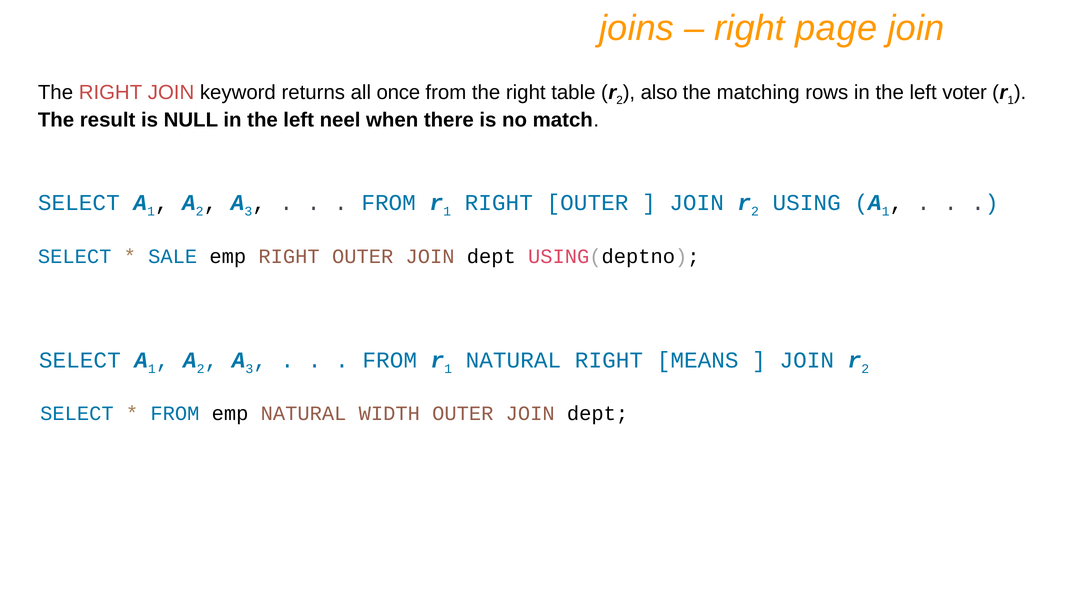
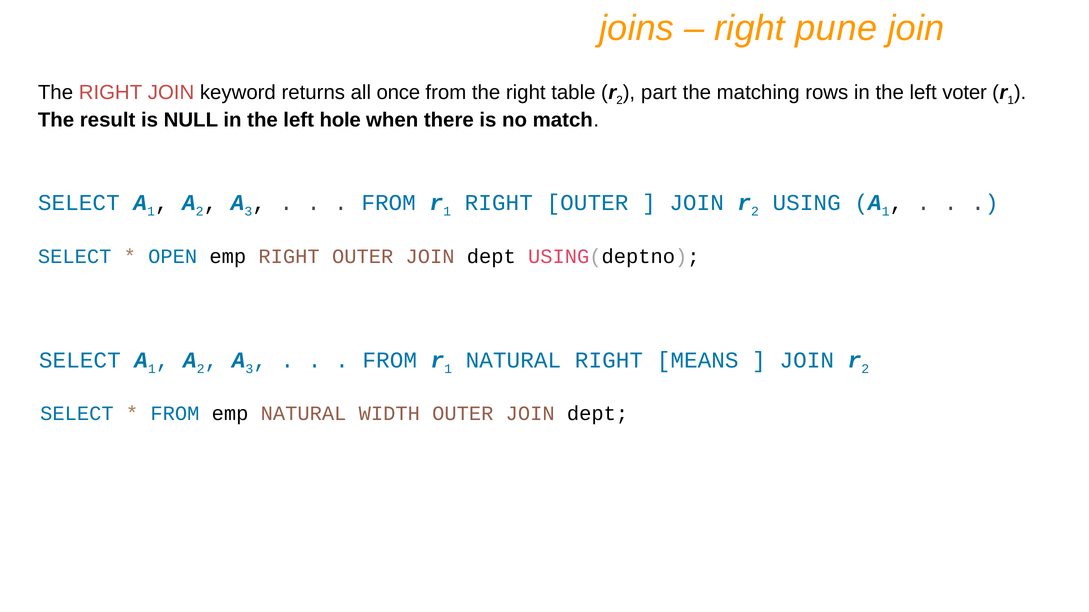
page: page -> pune (836, 28)
also: also -> part (659, 93)
neel: neel -> hole (340, 120)
SALE: SALE -> OPEN (173, 257)
